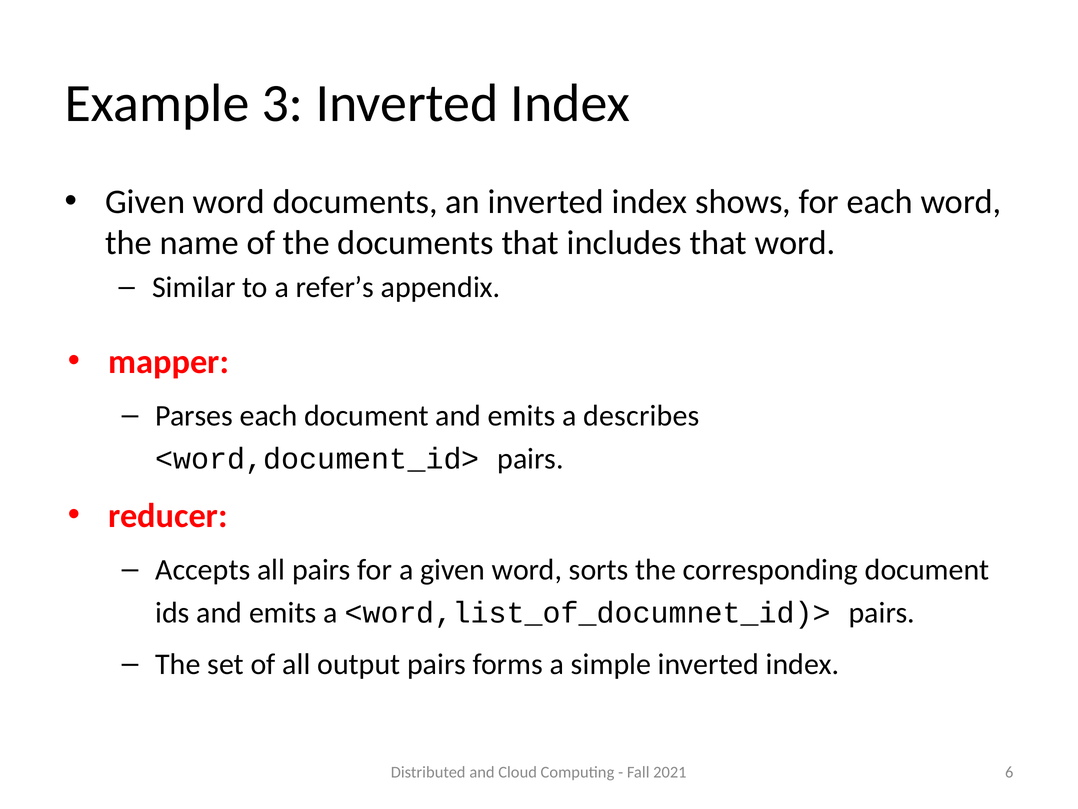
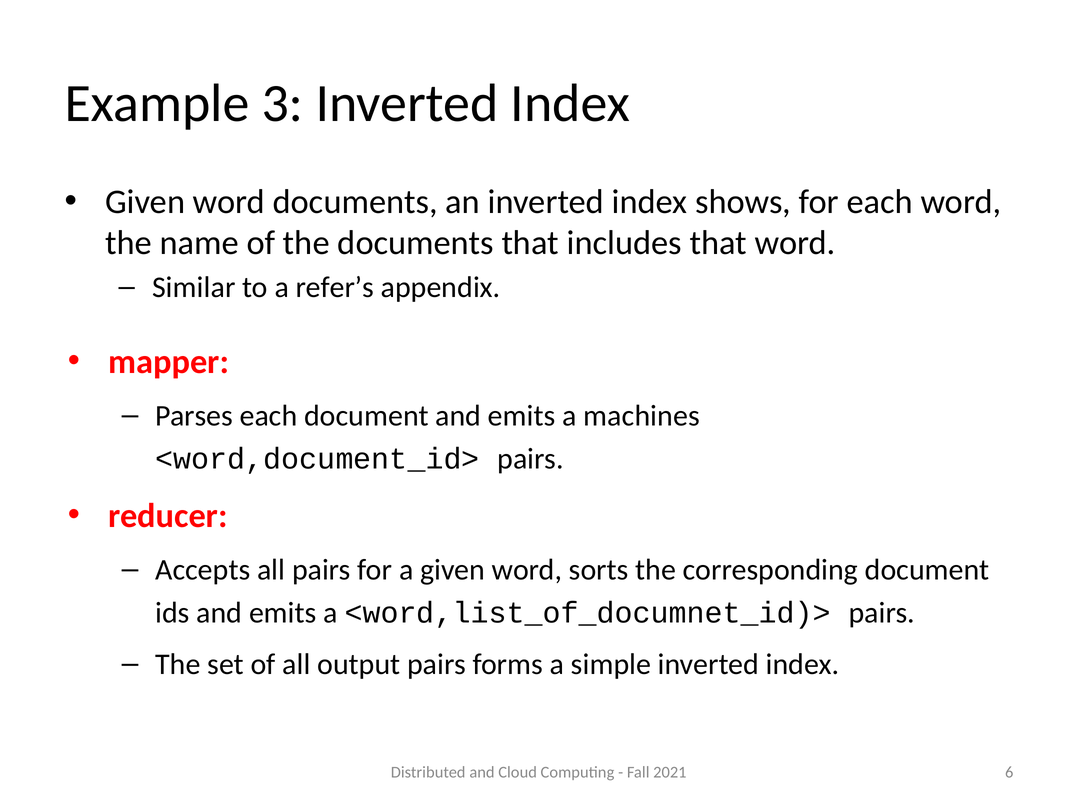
describes: describes -> machines (642, 416)
